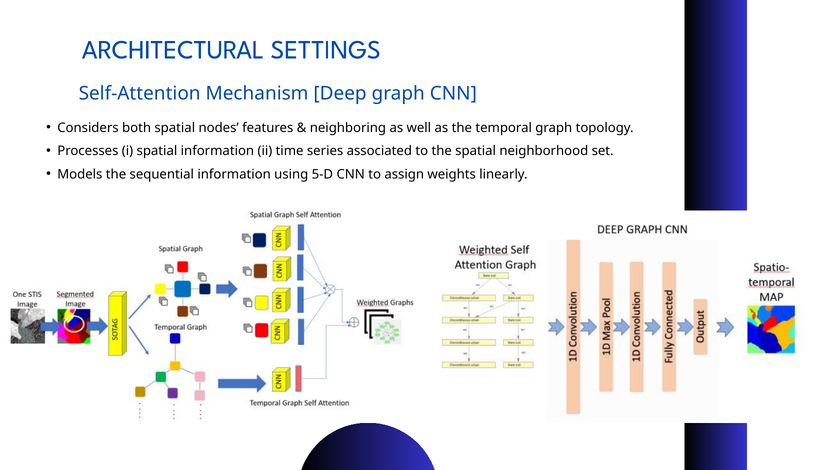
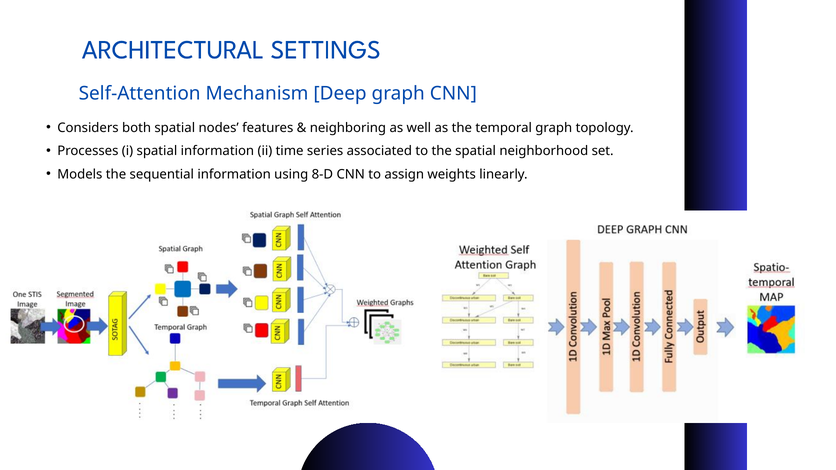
5-D: 5-D -> 8-D (322, 174)
